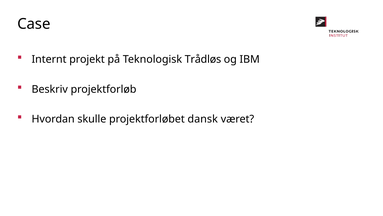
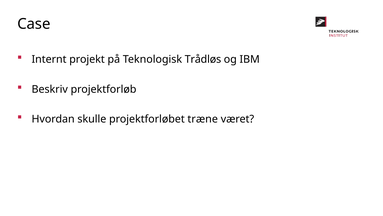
dansk: dansk -> træne (203, 119)
